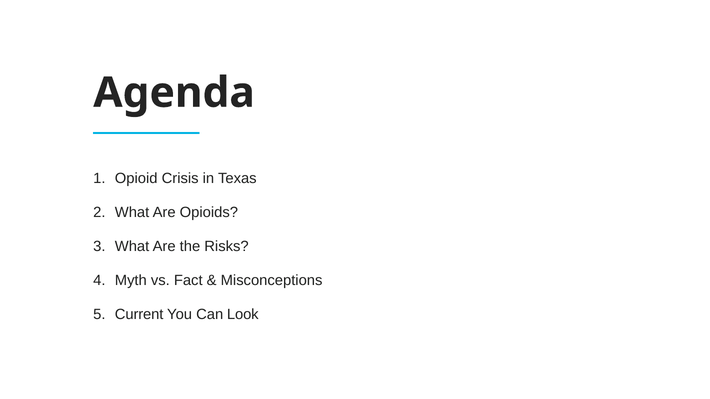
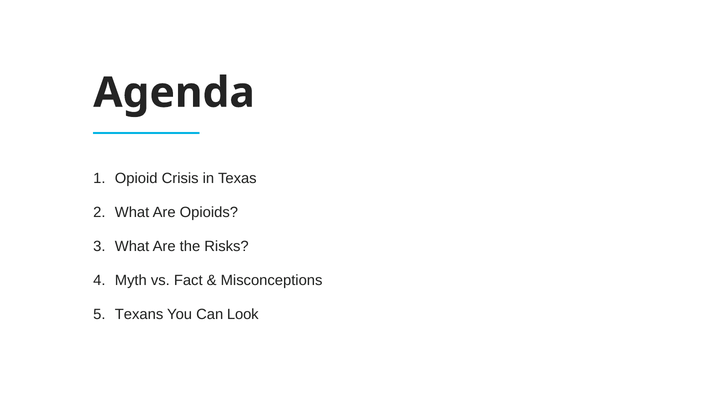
Current: Current -> Texans (139, 315)
